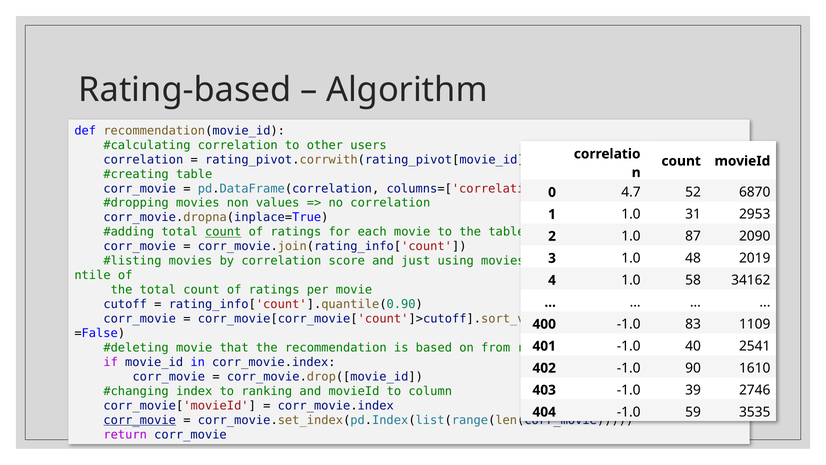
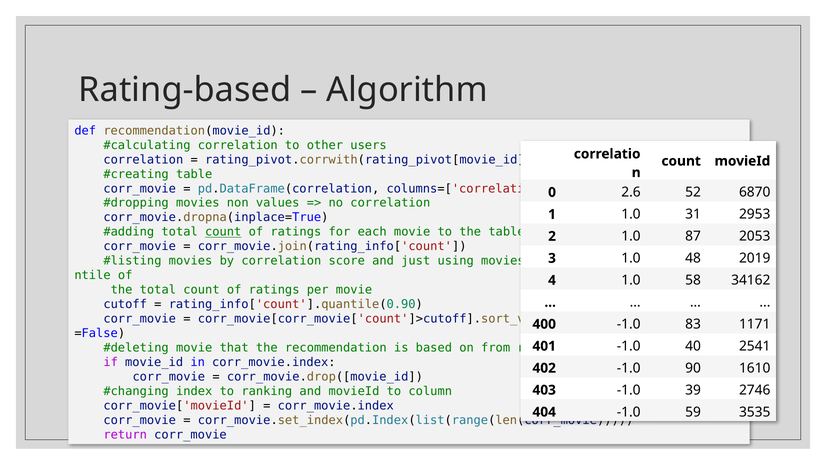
4.7: 4.7 -> 2.6 (631, 192)
2090: 2090 -> 2053 (755, 236)
1109: 1109 -> 1171 (755, 324)
corr_movie underline: present -> none (140, 420)
